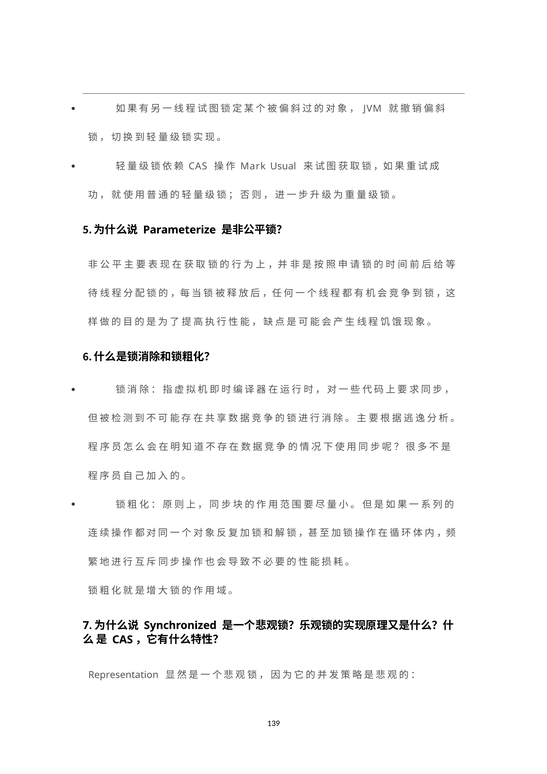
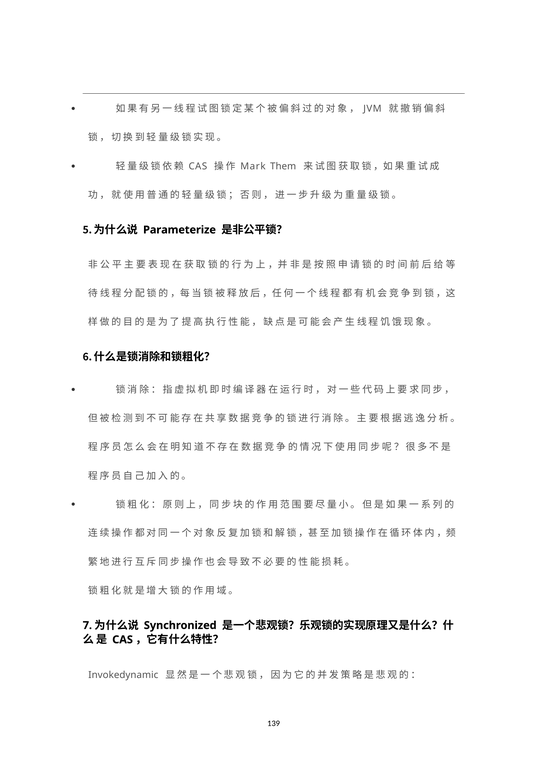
Usual: Usual -> Them (283, 166)
Representation: Representation -> Invokedynamic (123, 675)
